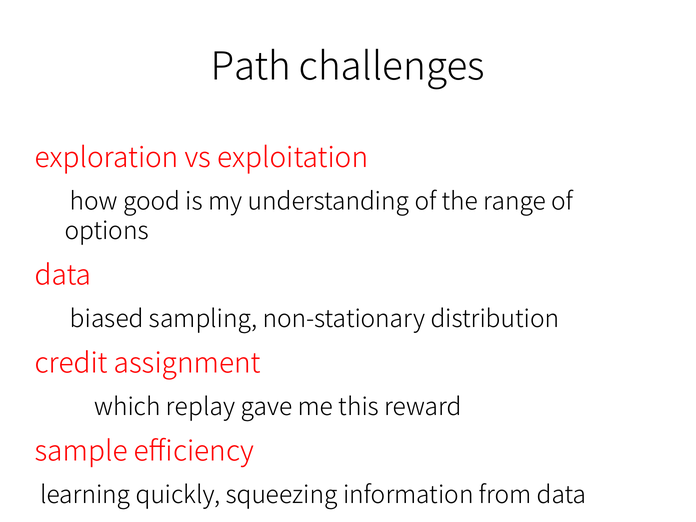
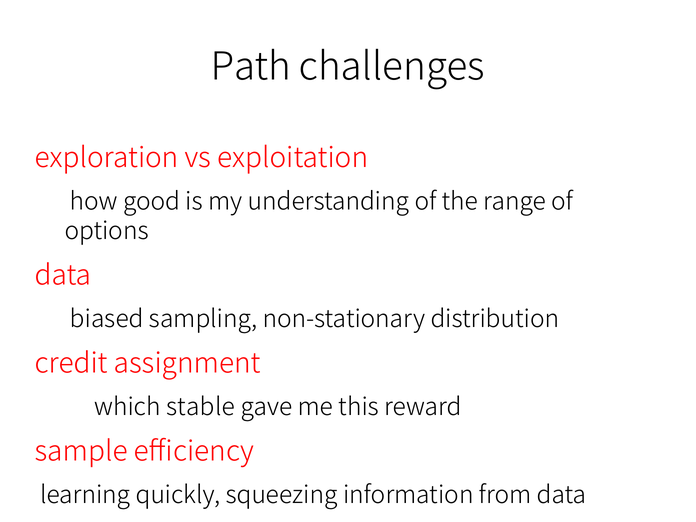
replay: replay -> stable (201, 407)
